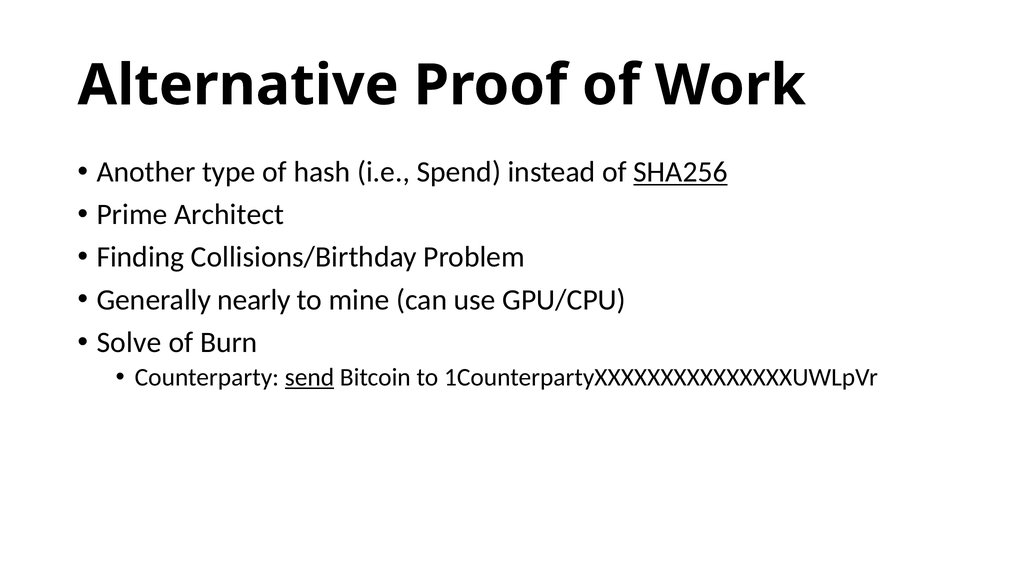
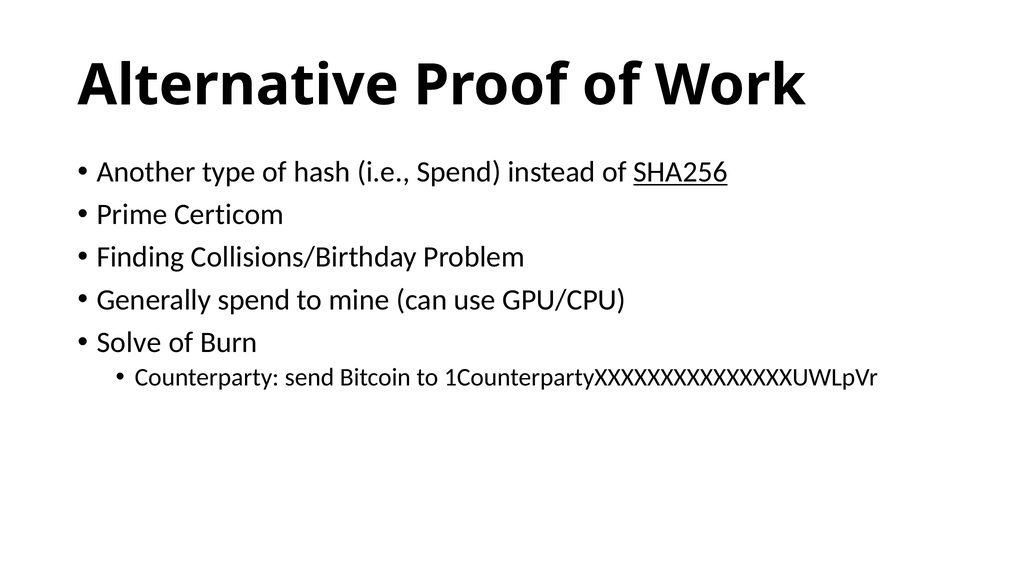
Architect: Architect -> Certicom (229, 215)
Generally nearly: nearly -> spend (254, 300)
send underline: present -> none (309, 378)
